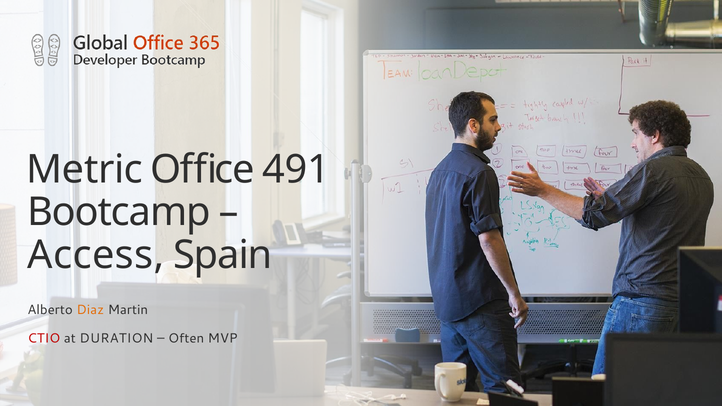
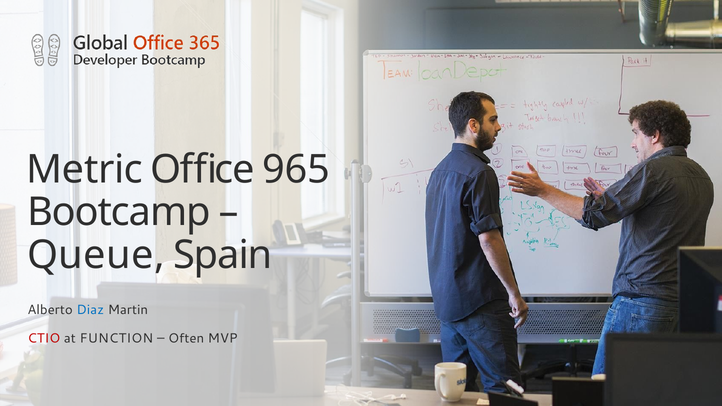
491: 491 -> 965 (296, 169)
Access: Access -> Queue (96, 255)
Diaz colour: orange -> blue (90, 310)
DURATION: DURATION -> FUNCTION (116, 339)
